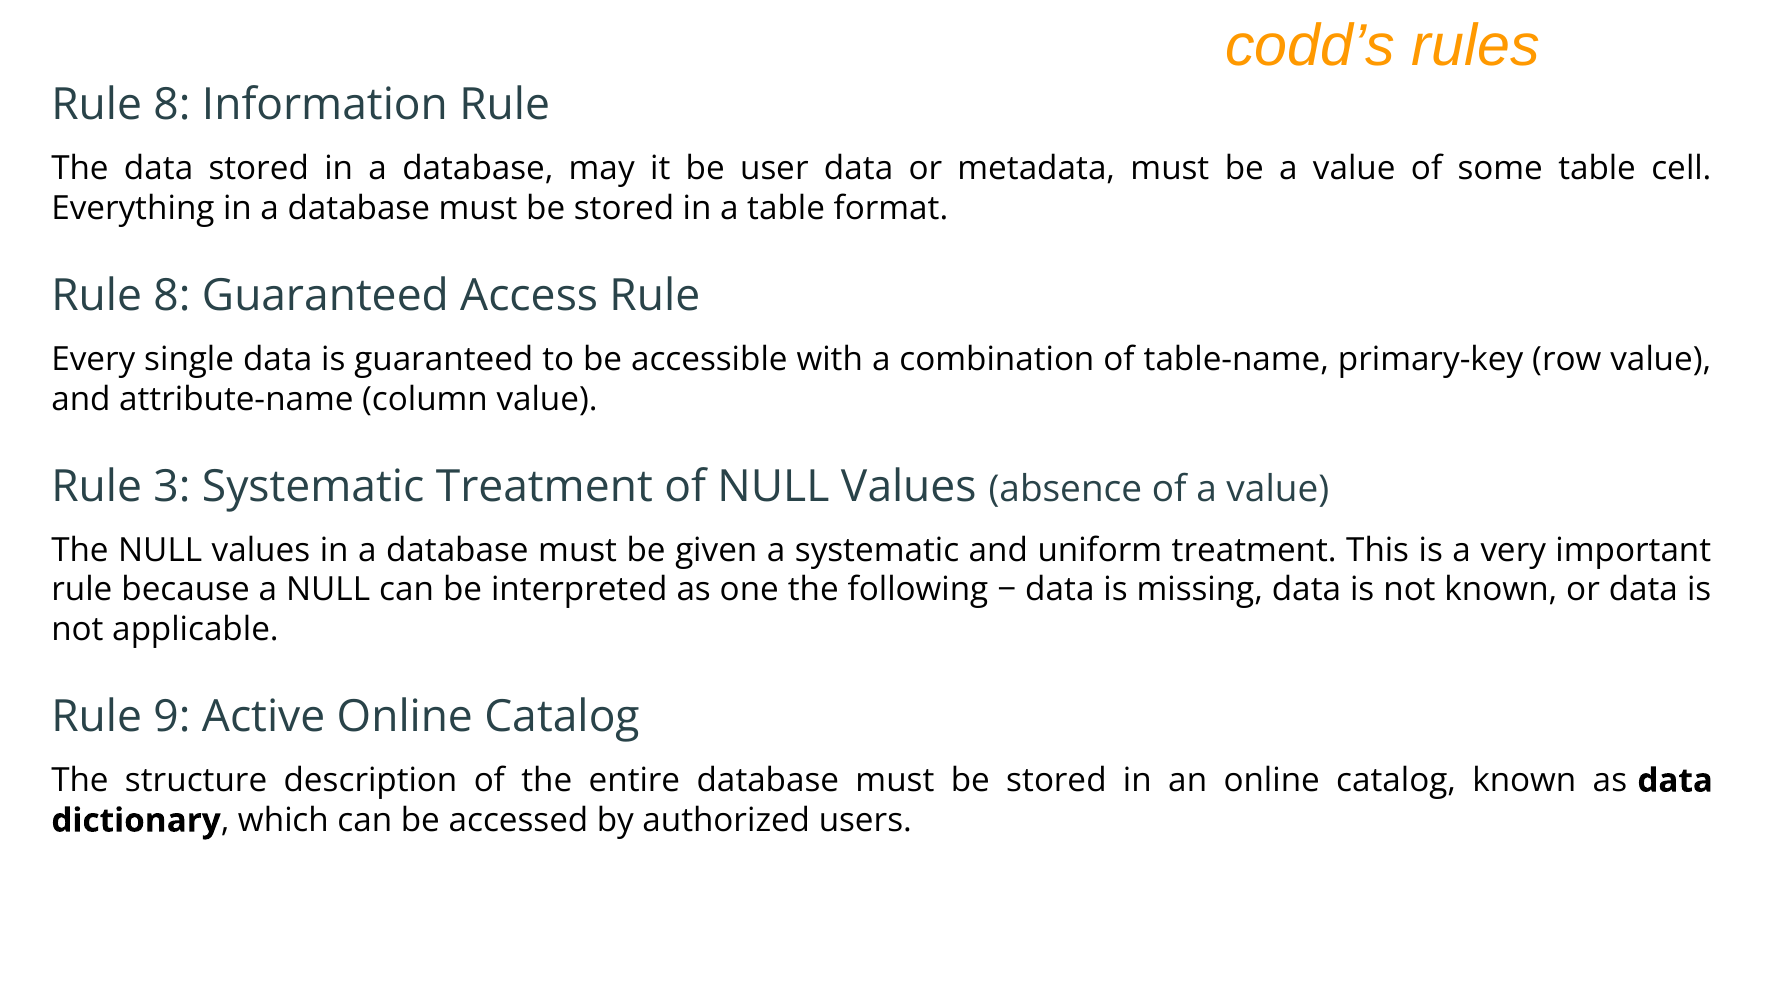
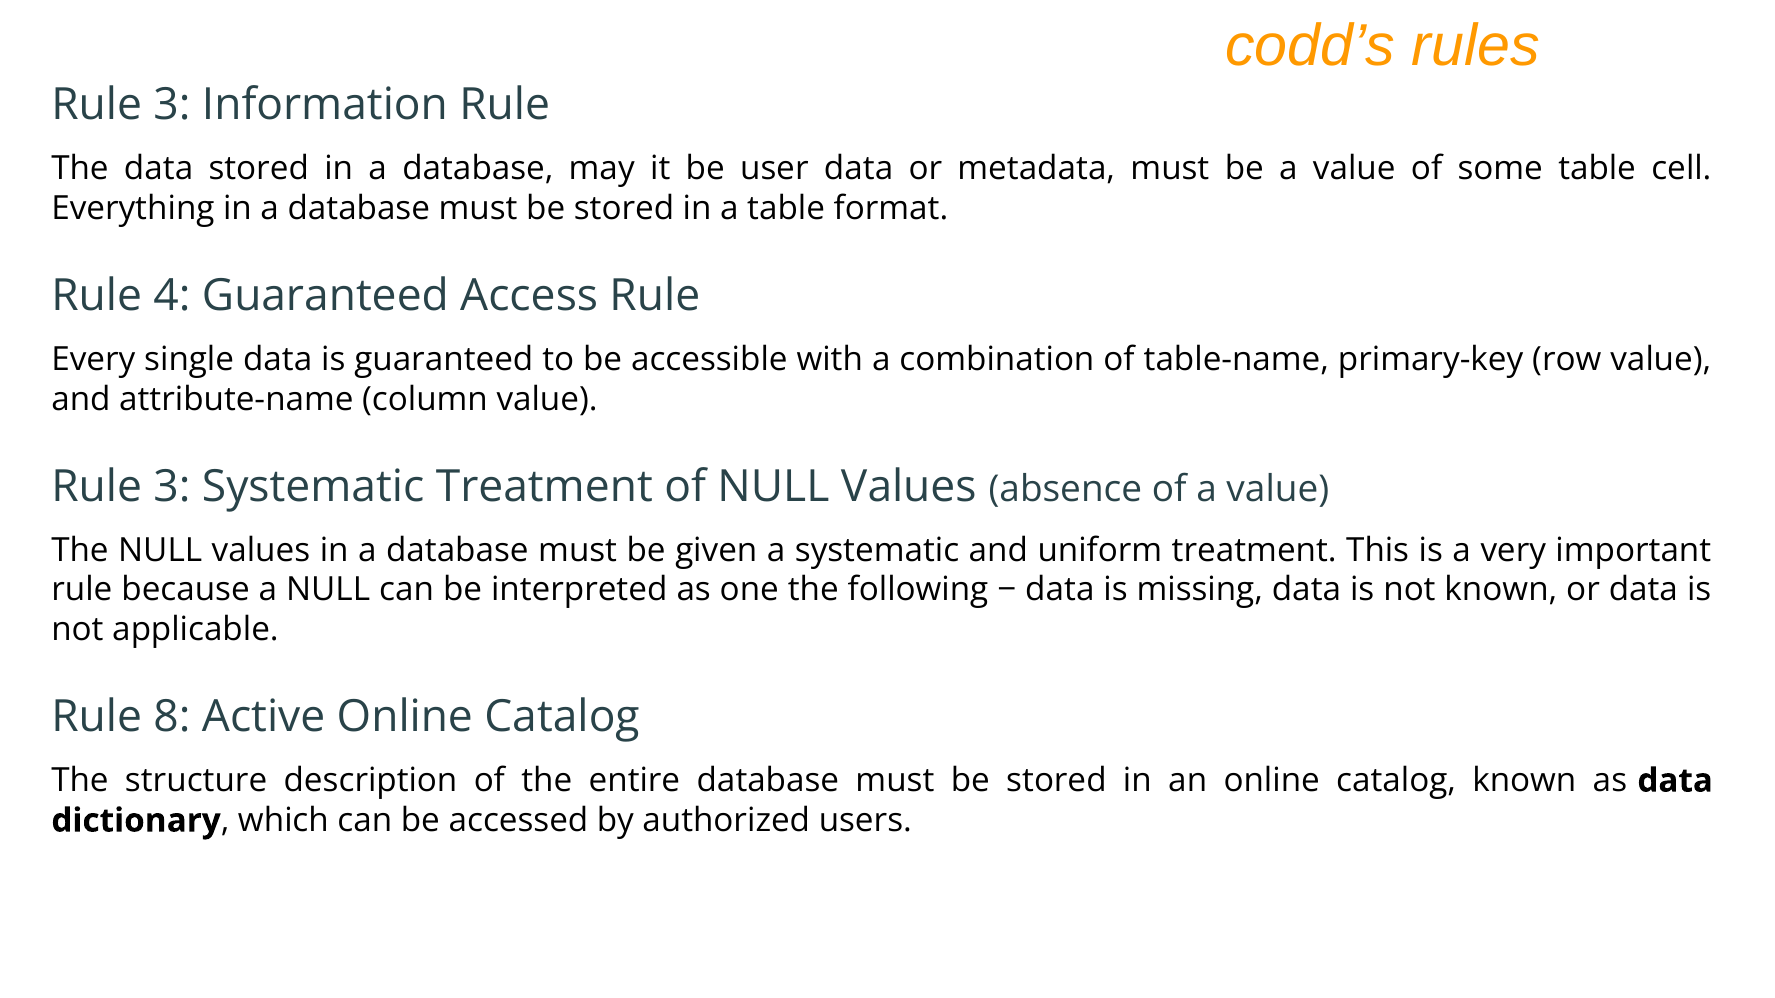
8: 8 -> 3 (172, 105)
8: 8 -> 4 (172, 296)
9: 9 -> 8 (172, 717)
